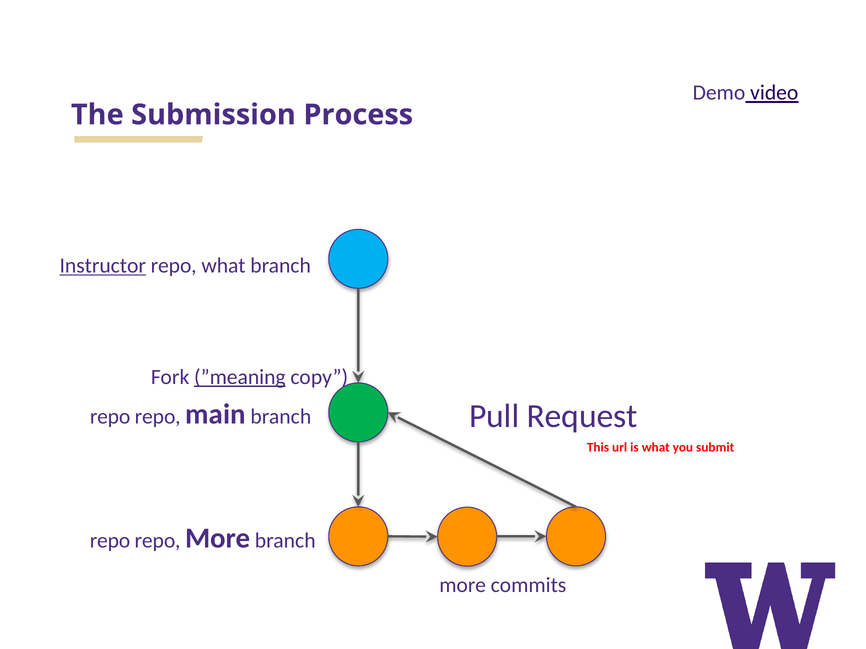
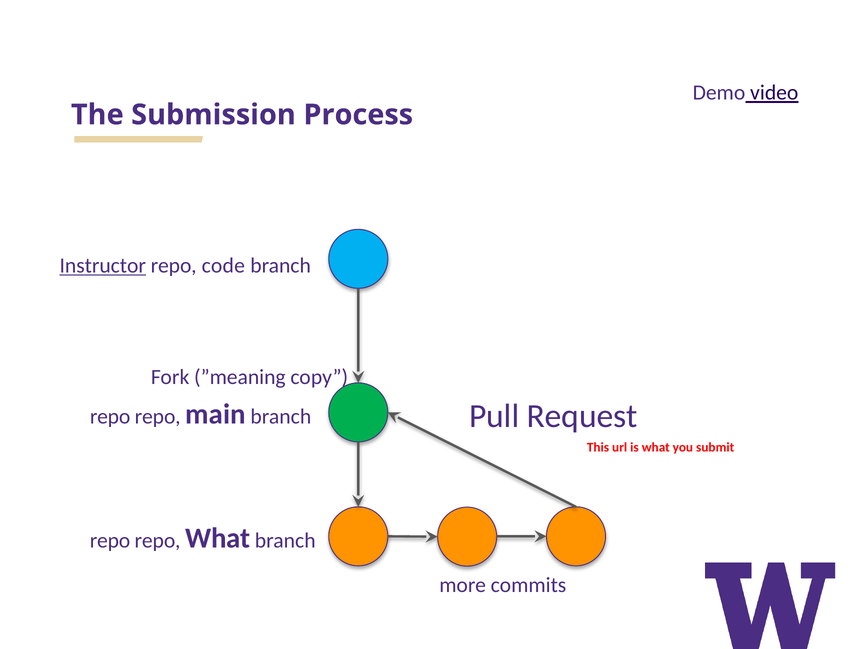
repo what: what -> code (223, 266)
”meaning underline: present -> none (240, 377)
repo More: More -> What (218, 538)
